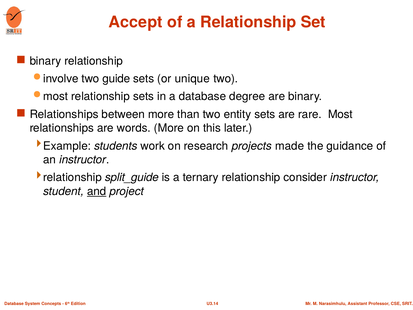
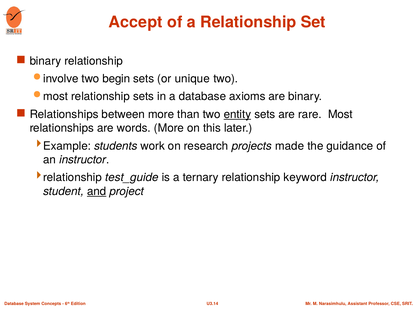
guide: guide -> begin (116, 79)
degree: degree -> axioms (247, 96)
entity underline: none -> present (237, 114)
split_guide: split_guide -> test_guide (132, 177)
consider: consider -> keyword (305, 177)
